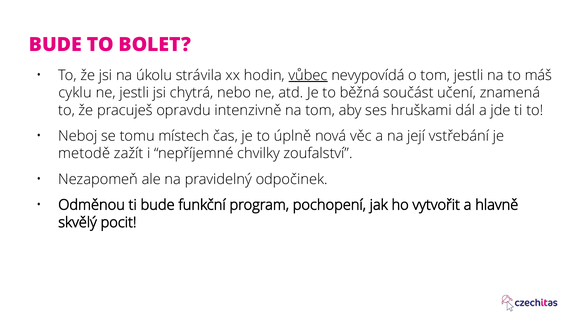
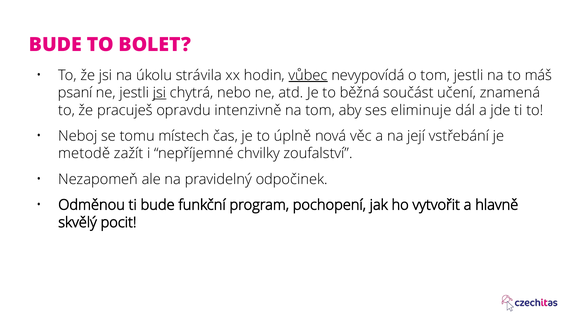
cyklu: cyklu -> psaní (75, 93)
jsi underline: none -> present (160, 93)
hruškami: hruškami -> eliminuje (421, 110)
